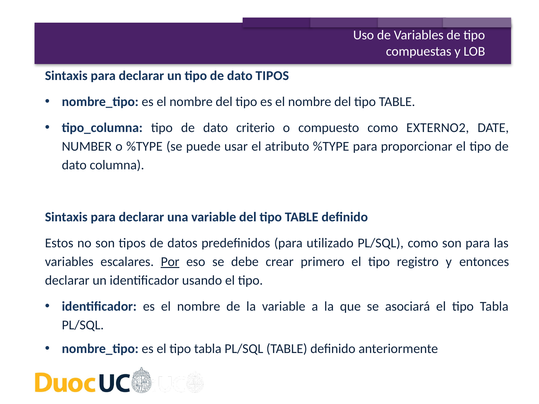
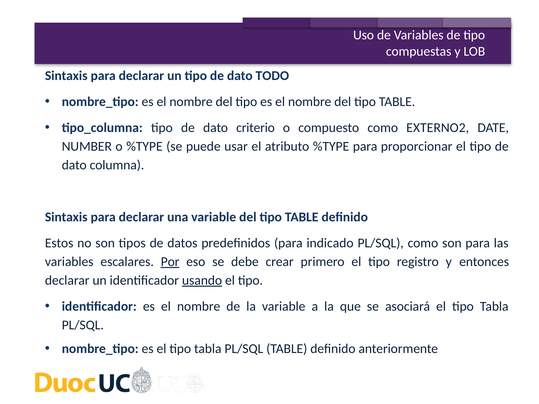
dato TIPOS: TIPOS -> TODO (272, 76)
utilizado: utilizado -> indicado (330, 243)
usando underline: none -> present (202, 281)
